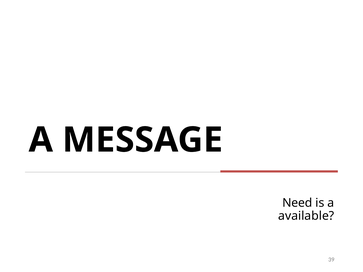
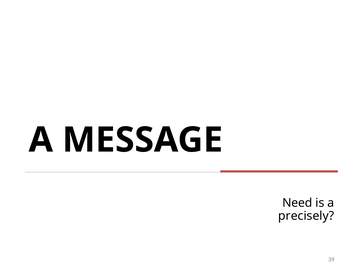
available: available -> precisely (306, 216)
